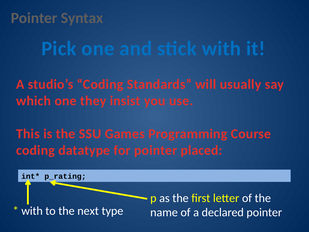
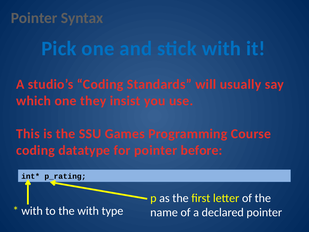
placed: placed -> before (201, 150)
the next: next -> with (88, 211)
